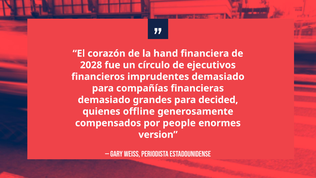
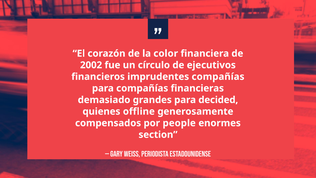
hand: hand -> color (166, 53)
2028: 2028 -> 2002 (91, 65)
imprudentes demasiado: demasiado -> compañías (218, 77)
version: version -> section (158, 134)
